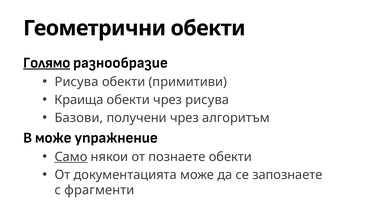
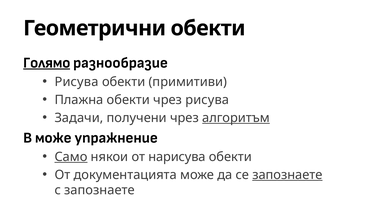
Краища: Краища -> Плажна (79, 100)
Базови: Базови -> Задачи (79, 118)
алгоритъм underline: none -> present (236, 118)
познаете: познаете -> нарисува (177, 157)
запознаете underline: none -> present (287, 175)
с фрагменти: фрагменти -> запознаете (99, 190)
